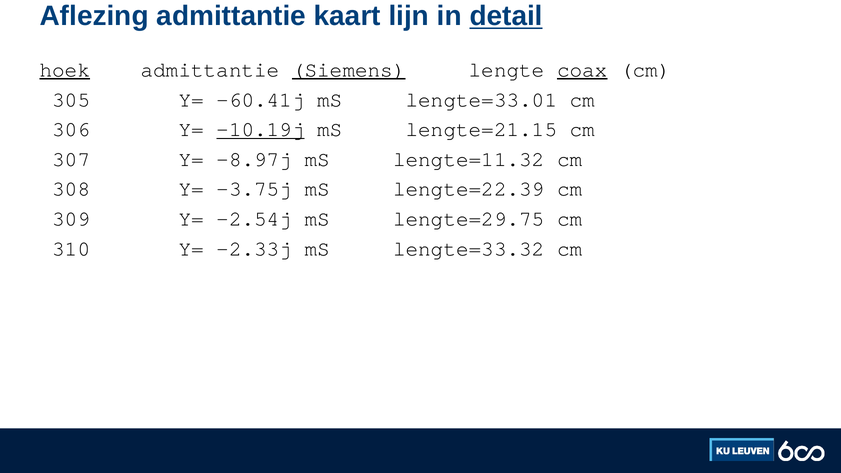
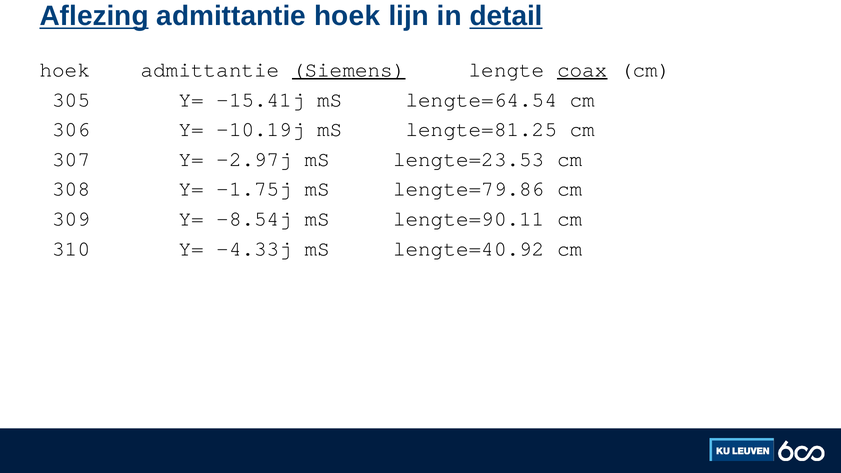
Aflezing underline: none -> present (94, 16)
admittantie kaart: kaart -> hoek (347, 16)
hoek underline: present -> none (65, 70)
-60.41j: -60.41j -> -15.41j (261, 100)
lengte=33.01: lengte=33.01 -> lengte=64.54 (481, 100)
-10.19j underline: present -> none (261, 129)
lengte=21.15: lengte=21.15 -> lengte=81.25 (481, 129)
-8.97j: -8.97j -> -2.97j (254, 159)
lengte=11.32: lengte=11.32 -> lengte=23.53 (469, 159)
-3.75j: -3.75j -> -1.75j (254, 189)
lengte=22.39: lengte=22.39 -> lengte=79.86 (469, 189)
-2.54j: -2.54j -> -8.54j (254, 219)
lengte=29.75: lengte=29.75 -> lengte=90.11 (469, 219)
-2.33j: -2.33j -> -4.33j (254, 249)
lengte=33.32: lengte=33.32 -> lengte=40.92 (469, 249)
